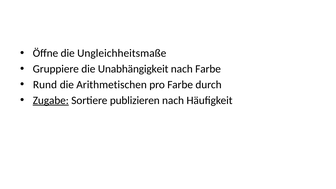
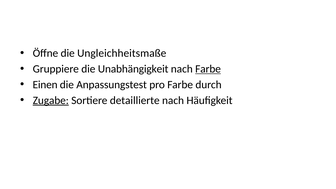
Farbe underline: none -> present (208, 69)
Rund: Rund -> Einen (45, 85)
Arithmetischen: Arithmetischen -> Anpassungstest (112, 85)
publizieren: publizieren -> detaillierte (135, 100)
